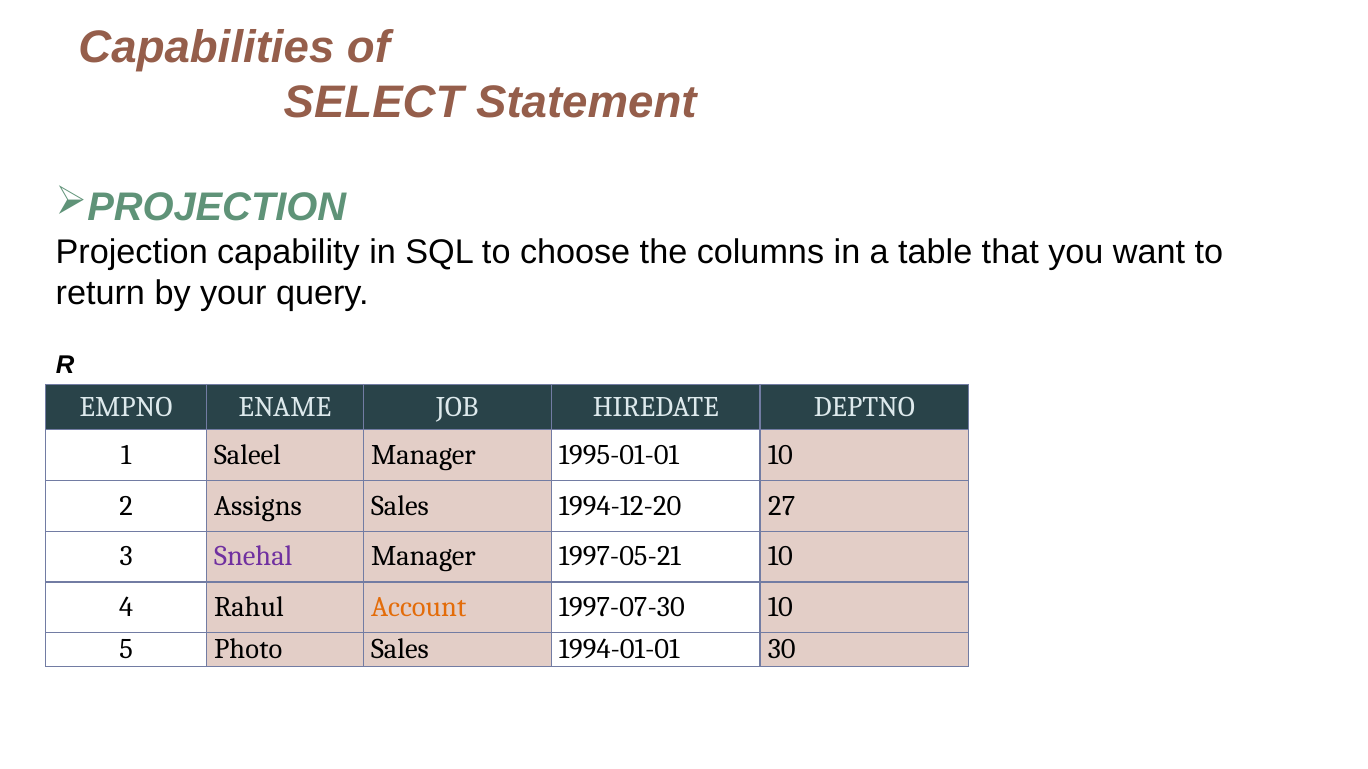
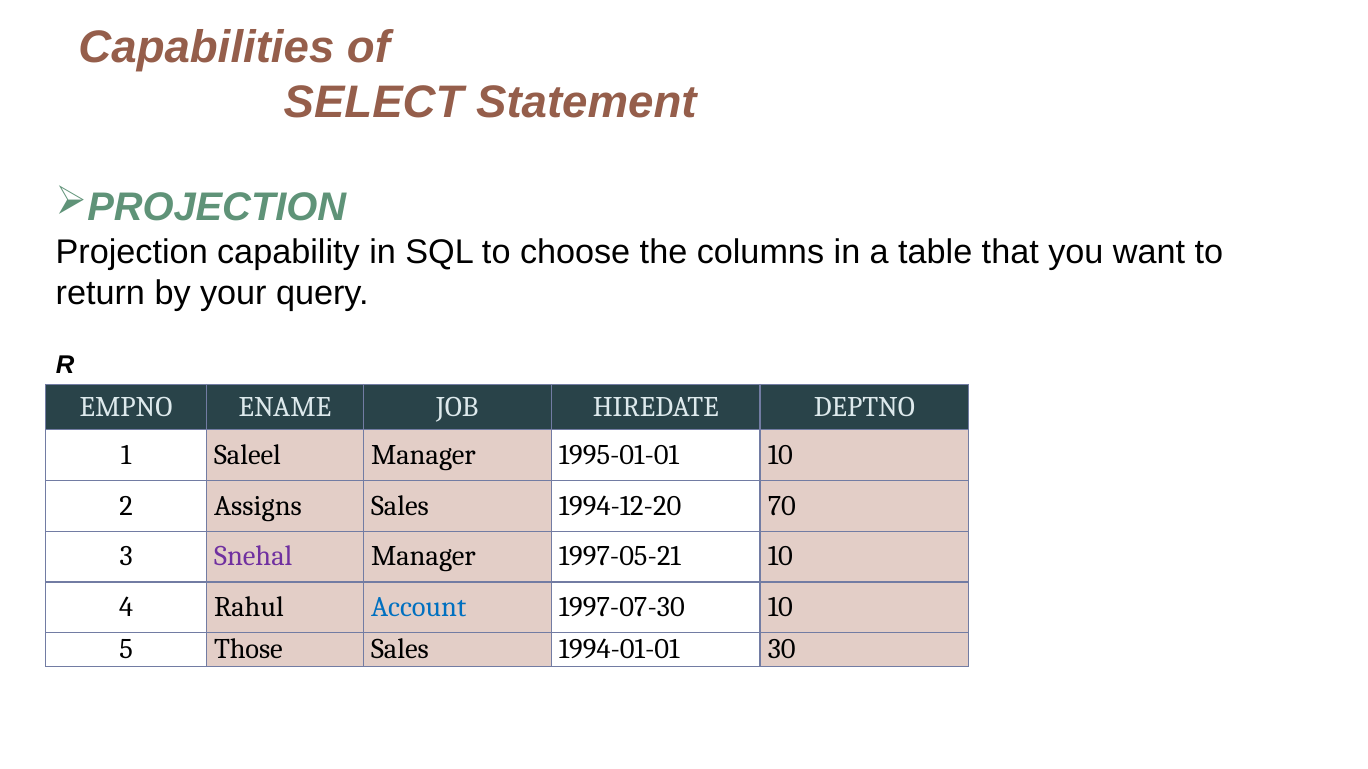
27: 27 -> 70 (782, 506)
Account colour: orange -> blue (419, 608)
Photo: Photo -> Those (248, 650)
